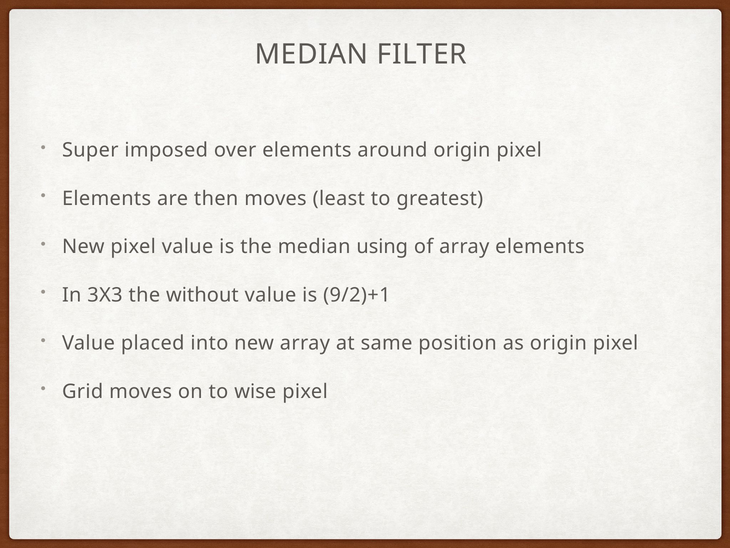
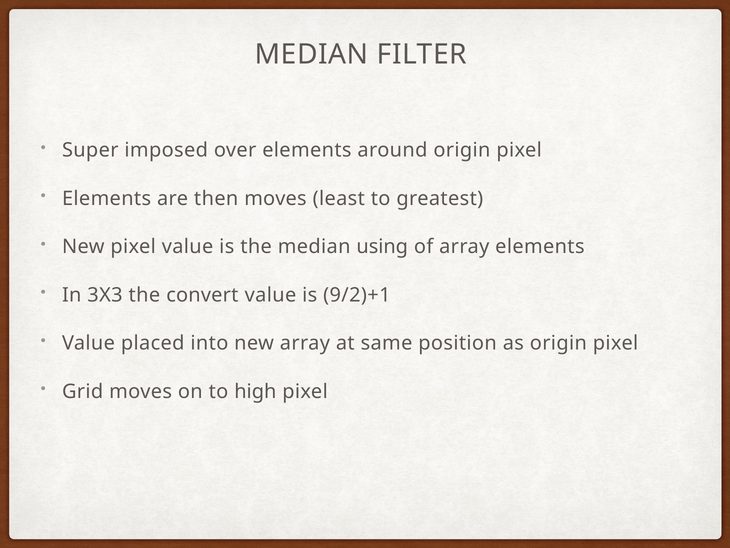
without: without -> convert (202, 295)
wise: wise -> high (255, 391)
